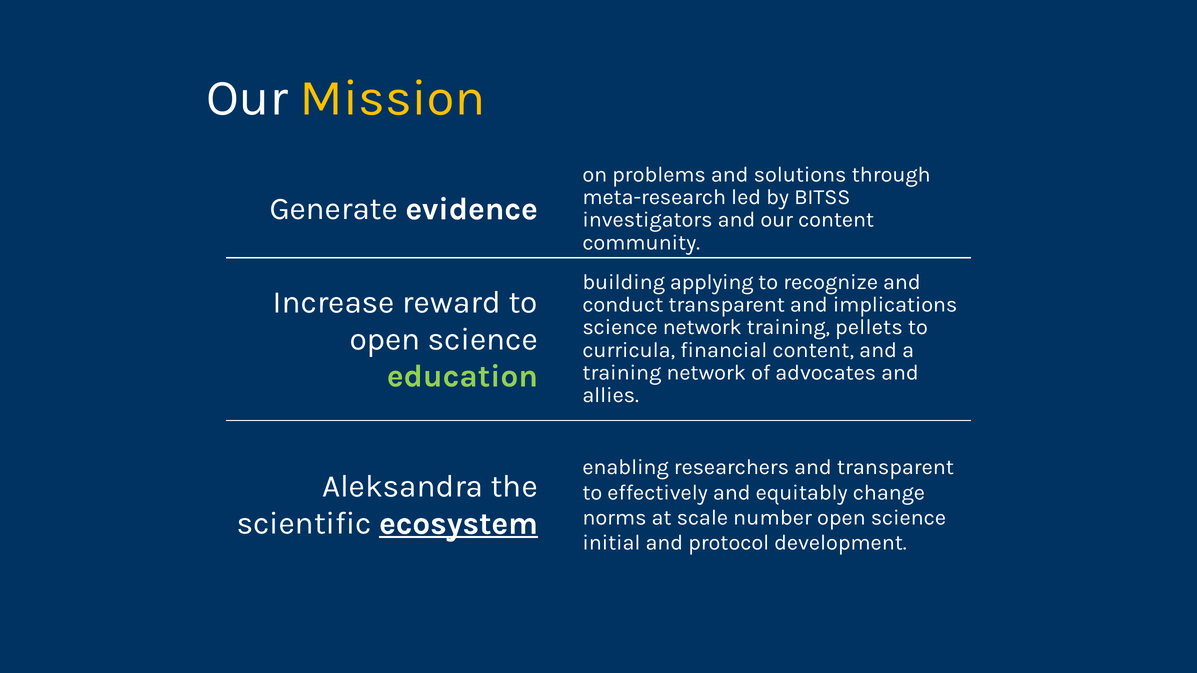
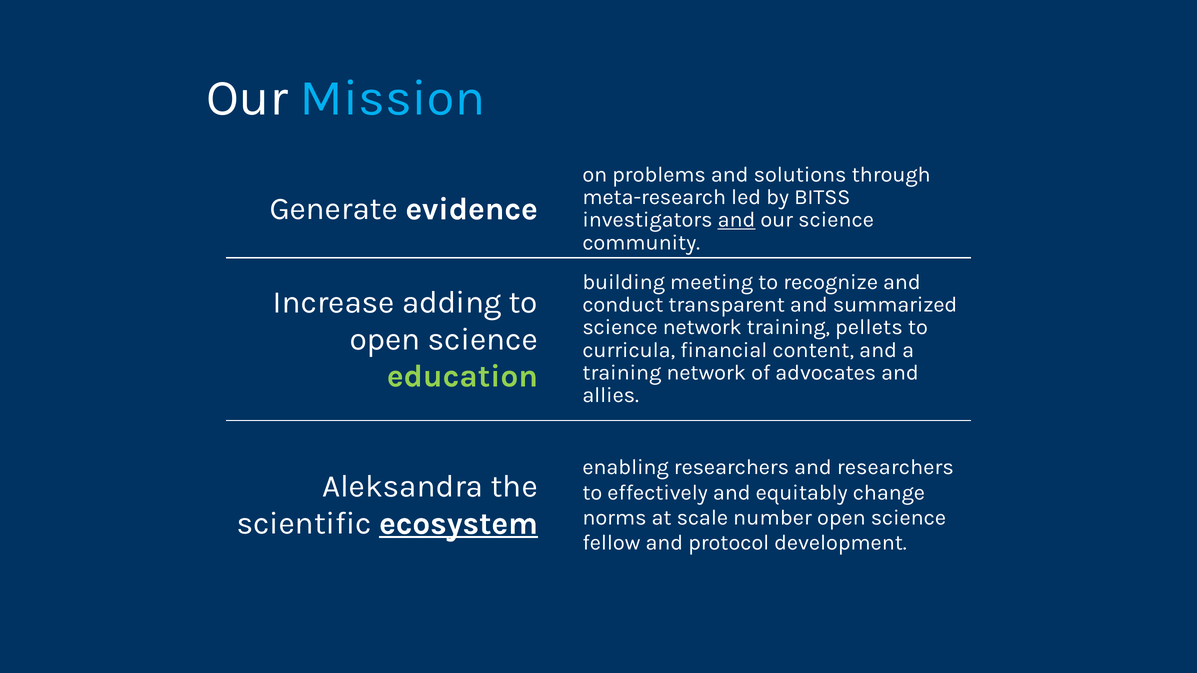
Mission colour: yellow -> light blue (393, 98)
and underline: none -> present (737, 220)
our content: content -> science (836, 220)
applying: applying -> meeting (712, 282)
reward: reward -> adding (452, 302)
implications: implications -> summarized (895, 305)
and transparent: transparent -> researchers (895, 468)
initial: initial -> fellow (611, 543)
